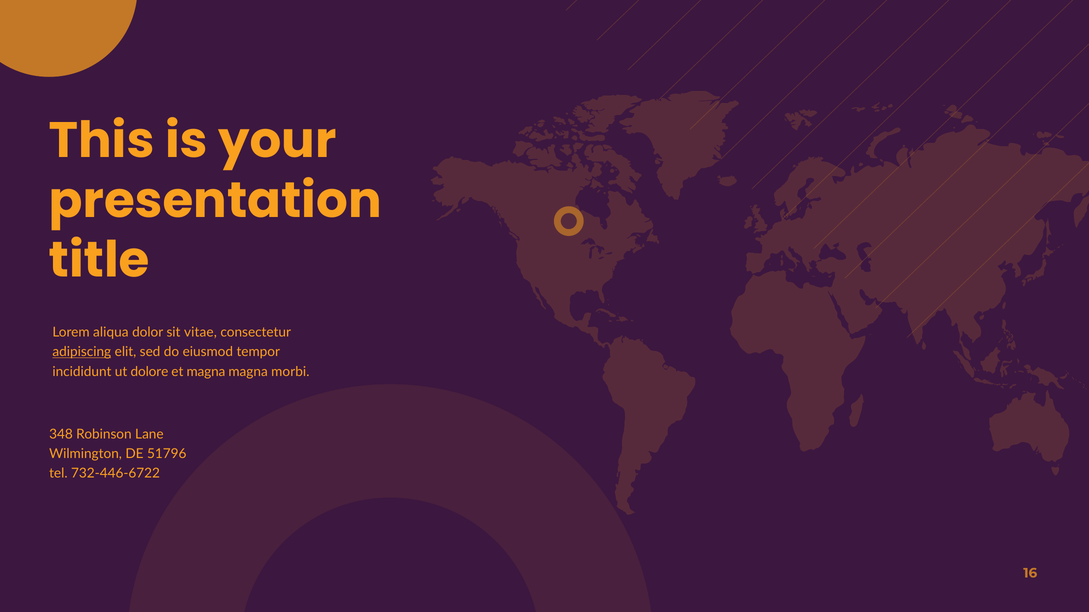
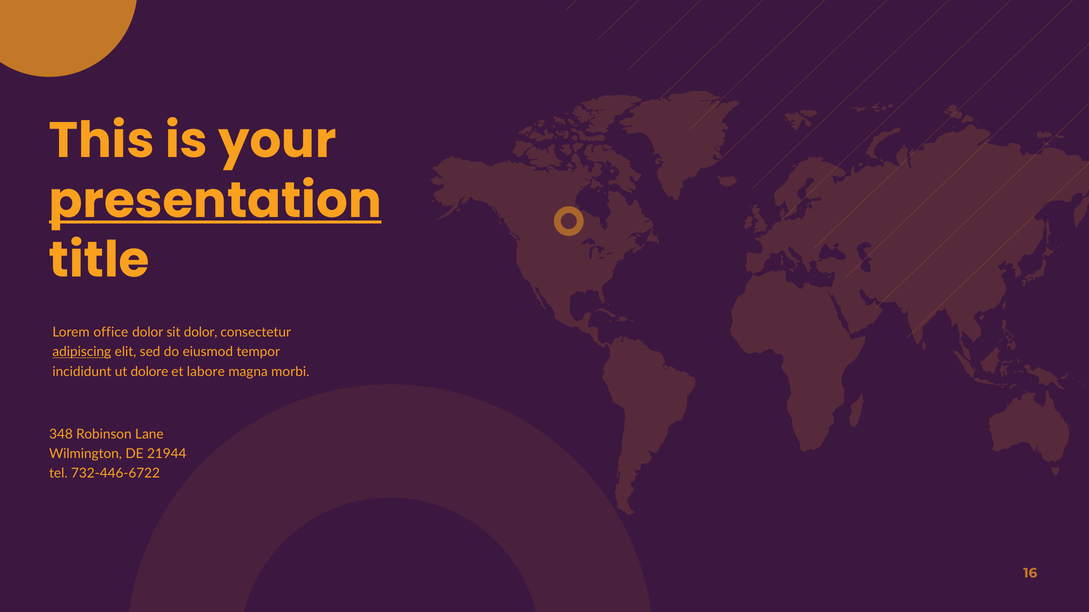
presentation underline: none -> present (215, 201)
Lorem aliqua: aliqua -> office (111, 333)
sit vitae: vitae -> dolor (201, 333)
et magna: magna -> labore (206, 372)
51796: 51796 -> 21944 (167, 454)
